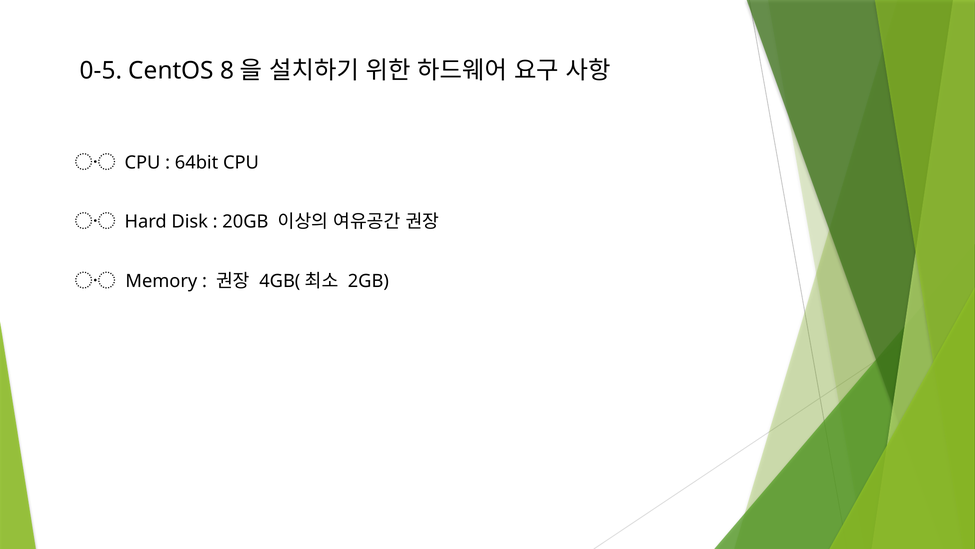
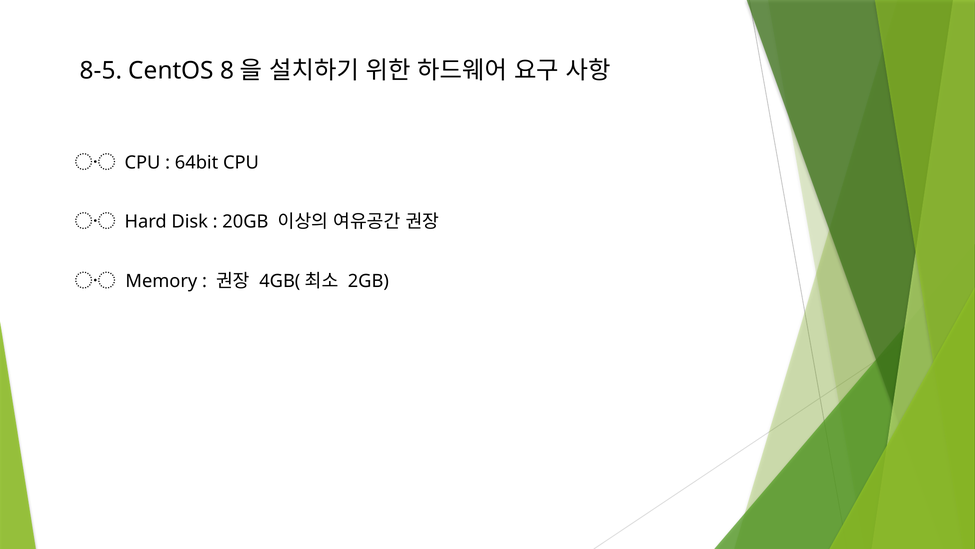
0-5: 0-5 -> 8-5 (101, 70)
